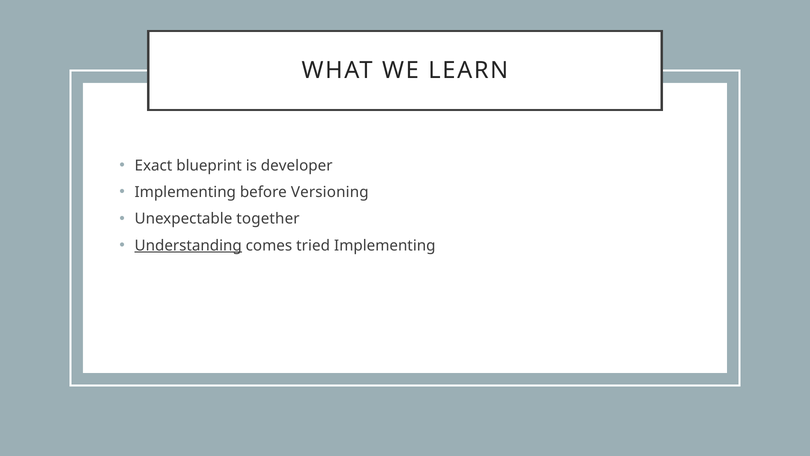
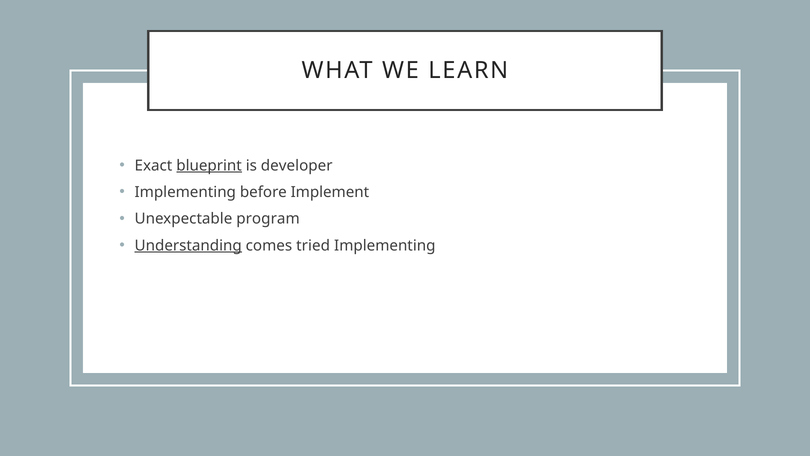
blueprint underline: none -> present (209, 165)
Versioning: Versioning -> Implement (330, 192)
together: together -> program (268, 219)
